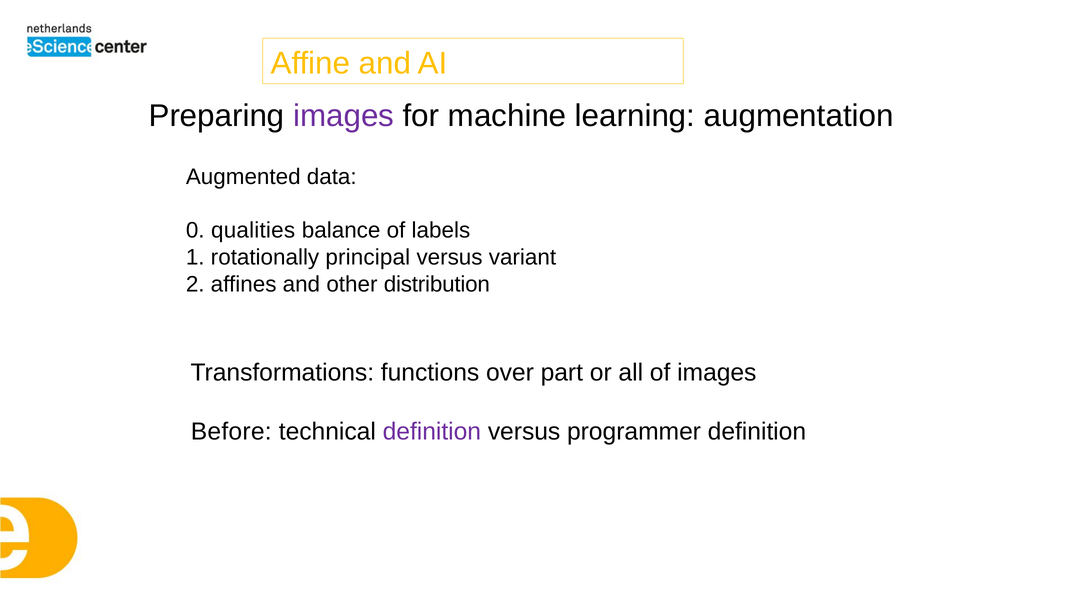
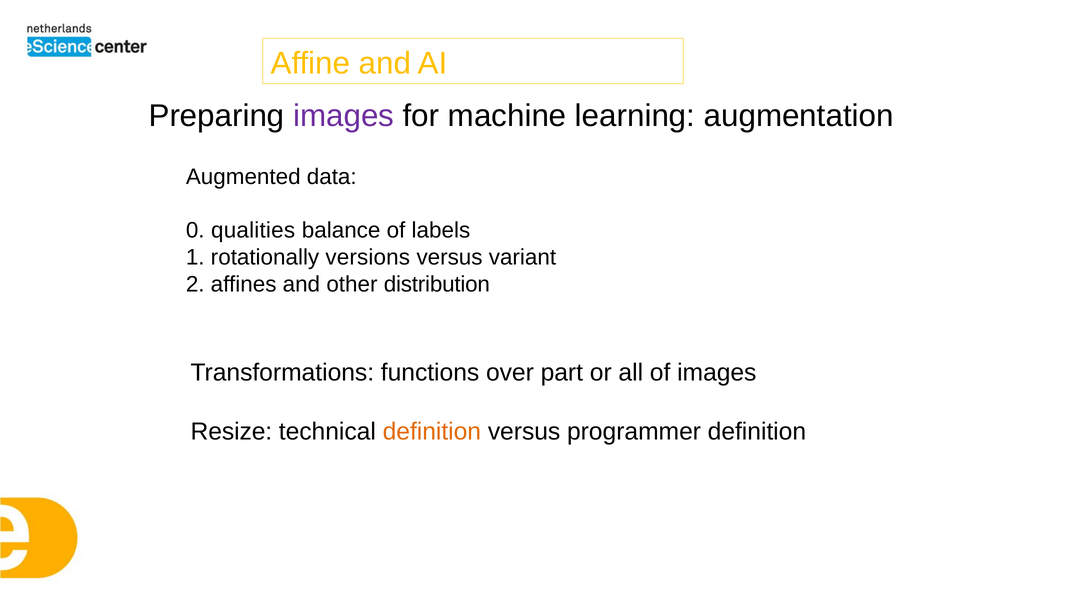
principal: principal -> versions (368, 258)
Before: Before -> Resize (231, 432)
definition colour: purple -> orange (432, 432)
